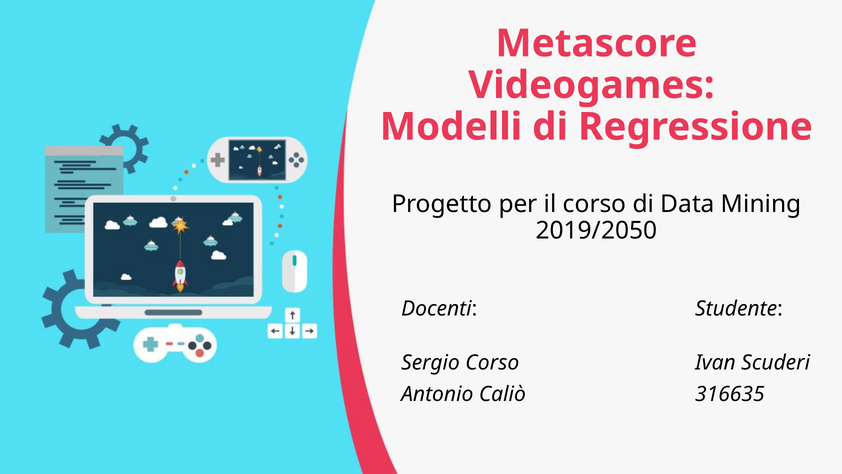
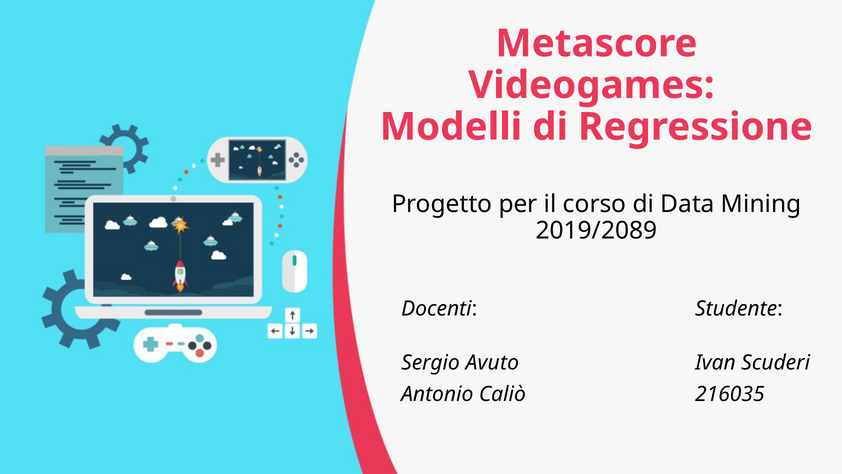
2019/2050: 2019/2050 -> 2019/2089 (597, 230)
Sergio Corso: Corso -> Avuto (492, 363)
316635: 316635 -> 216035 (730, 394)
